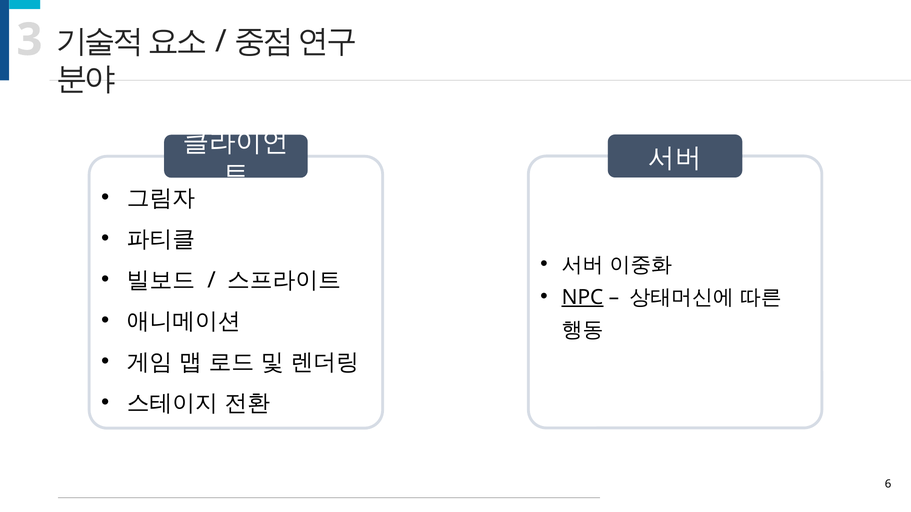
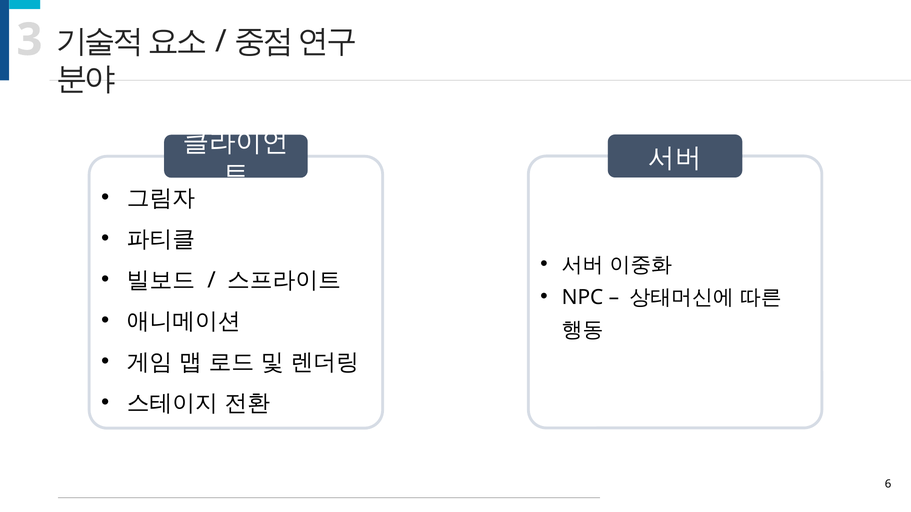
NPC underline: present -> none (583, 297)
